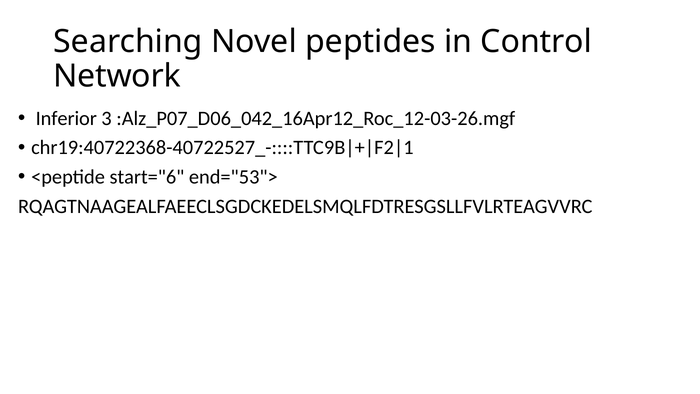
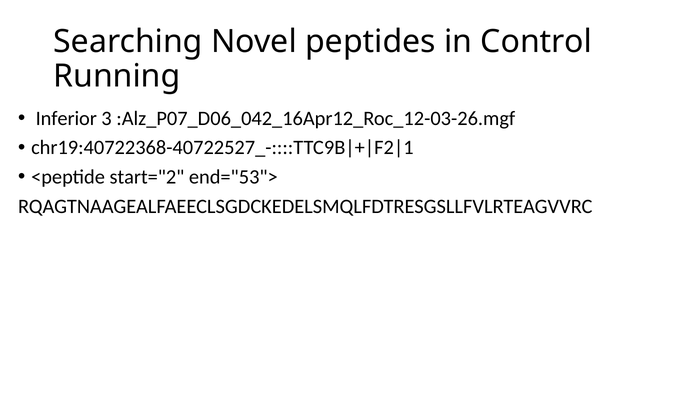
Network: Network -> Running (117, 76)
start="6: start="6 -> start="2 (147, 177)
